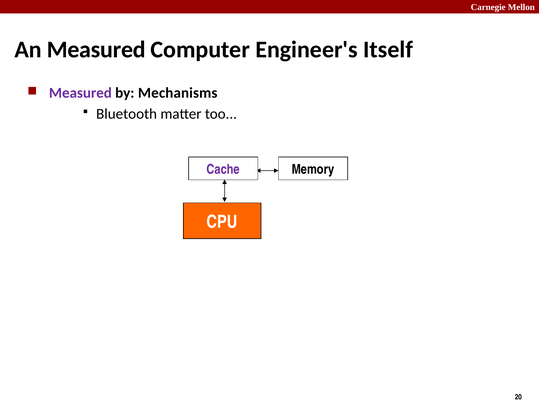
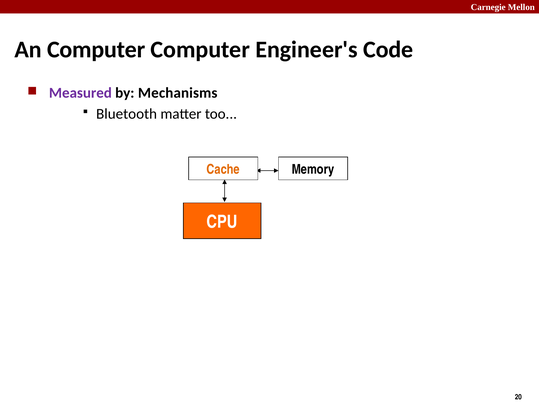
An Measured: Measured -> Computer (96, 50)
Itself: Itself -> Code (388, 50)
Cache colour: purple -> orange (223, 170)
